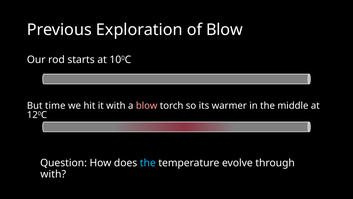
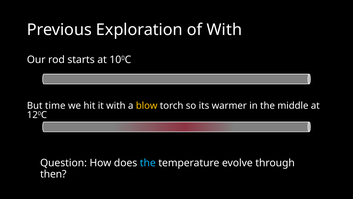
of Blow: Blow -> With (224, 30)
blow colour: pink -> yellow (147, 105)
with: with -> then (53, 174)
